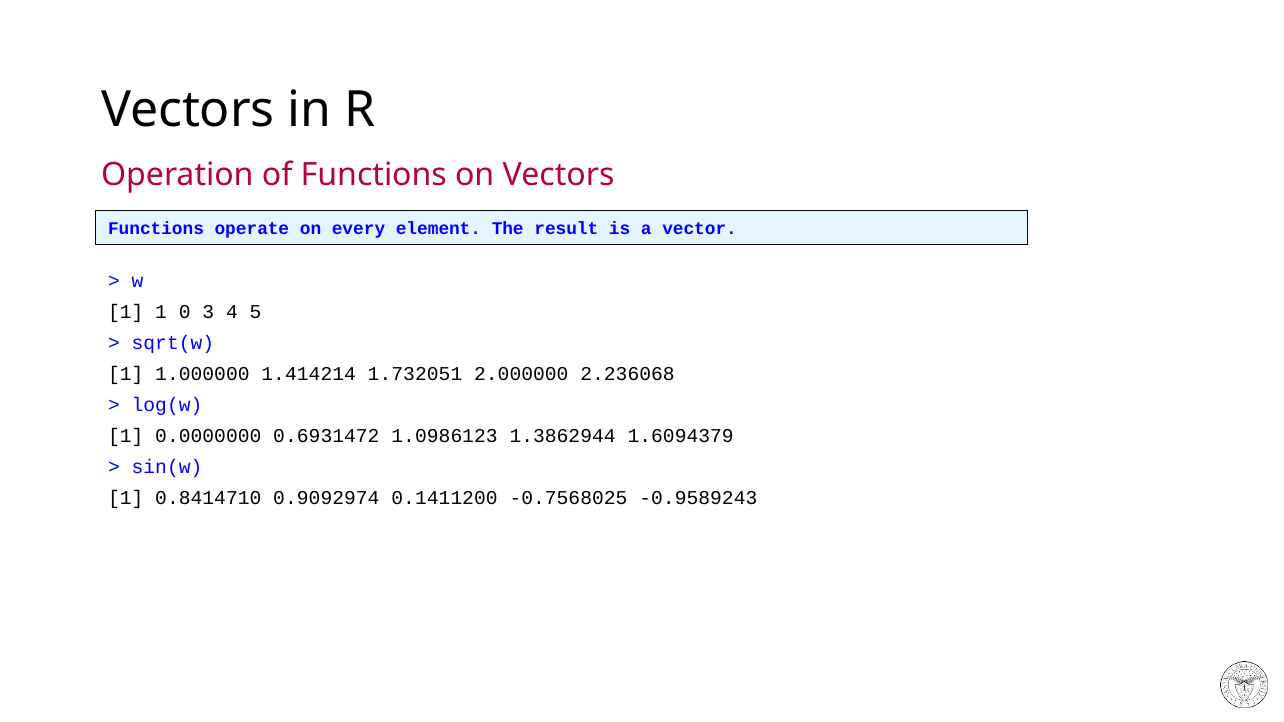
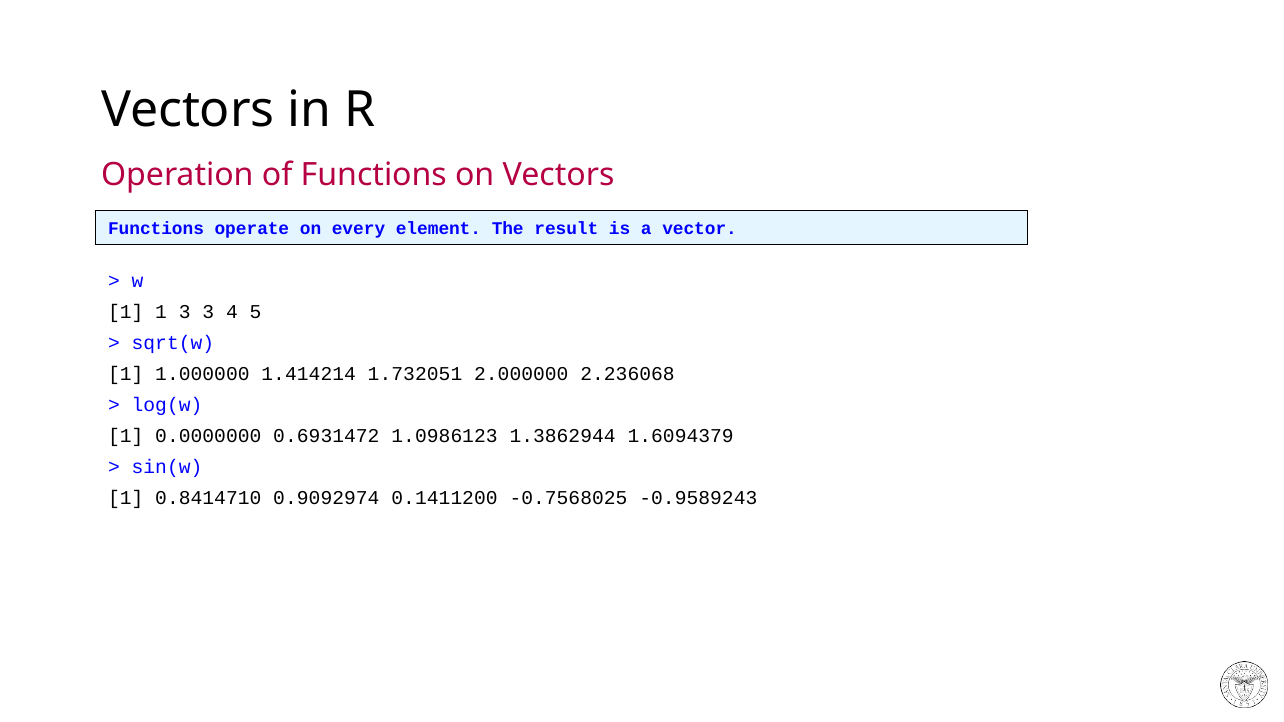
1 0: 0 -> 3 (185, 312)
